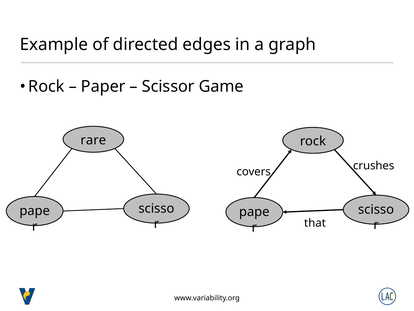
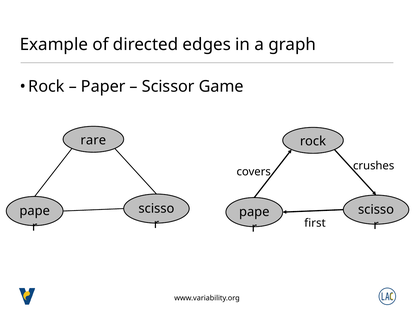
that: that -> first (315, 223)
